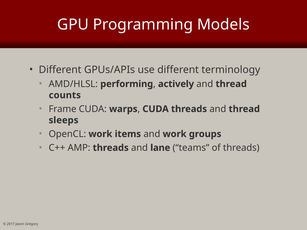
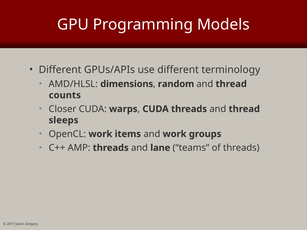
performing: performing -> dimensions (127, 84)
actively: actively -> random (176, 84)
Frame: Frame -> Closer (62, 109)
